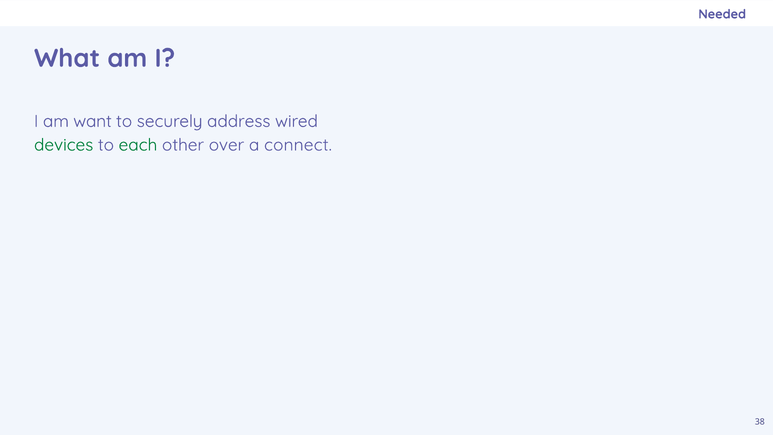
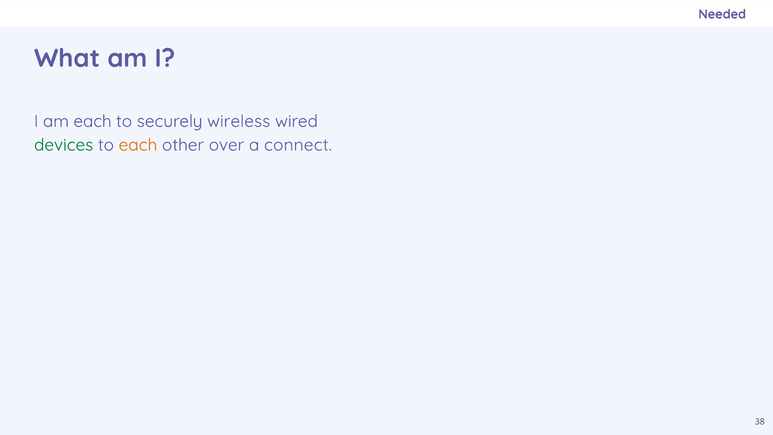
am want: want -> each (93, 121)
address: address -> wireless (239, 121)
each colour: green -> orange (138, 145)
